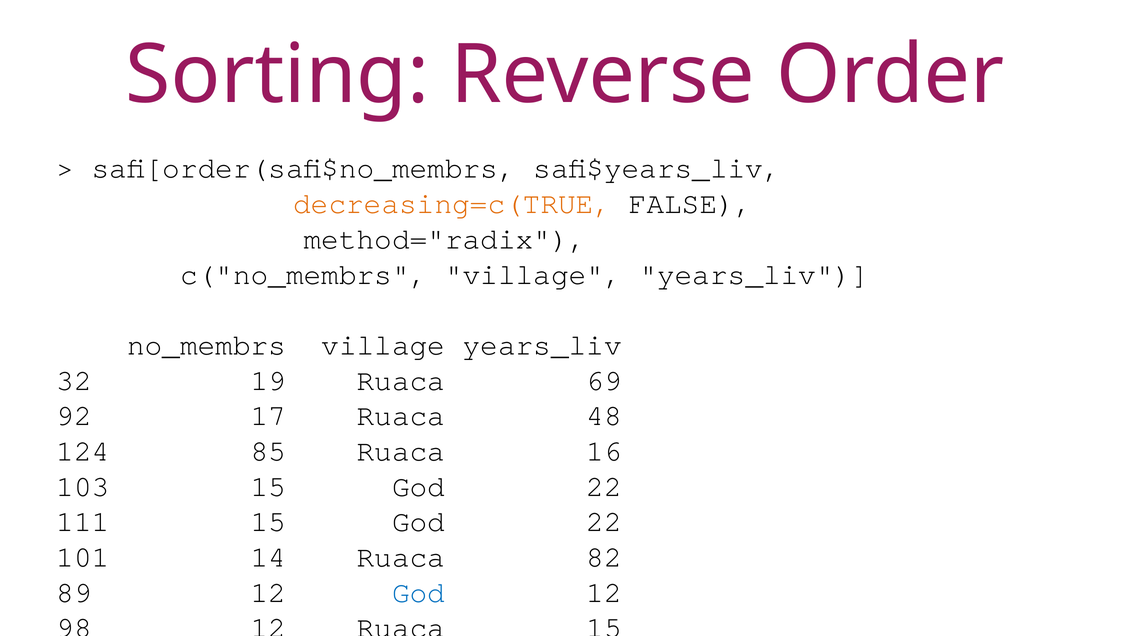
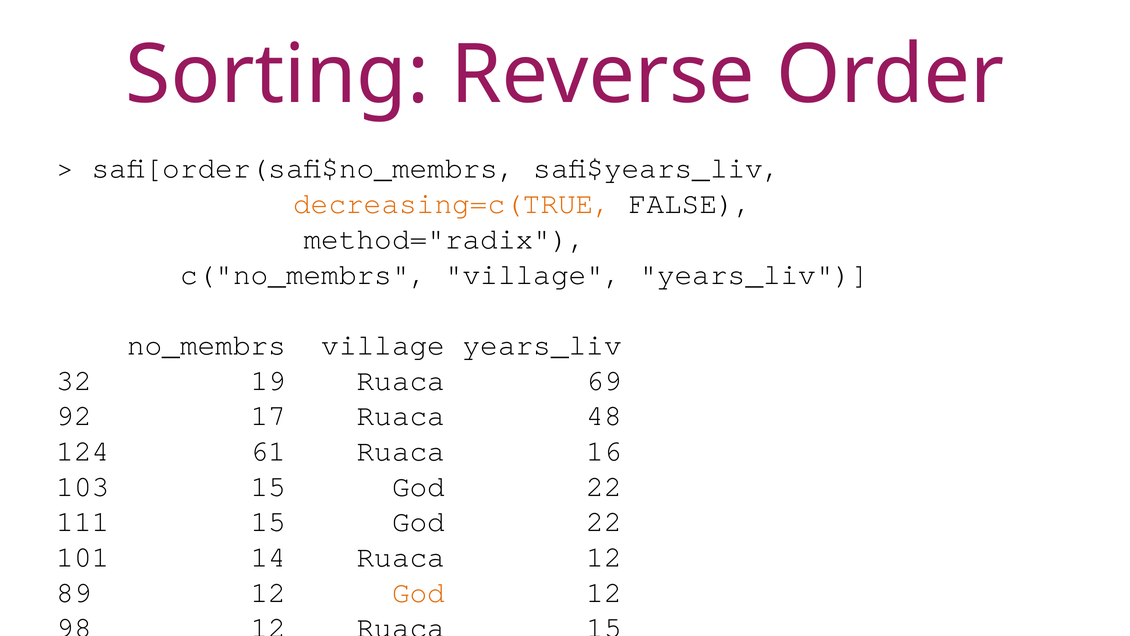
85: 85 -> 61 (268, 451)
Ruaca 82: 82 -> 12 (604, 557)
God colour: blue -> orange (419, 592)
